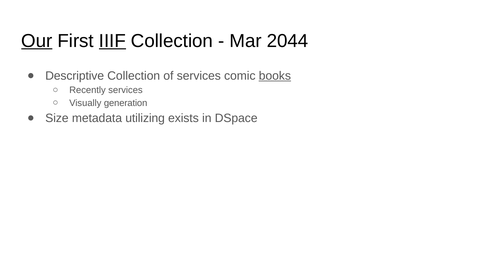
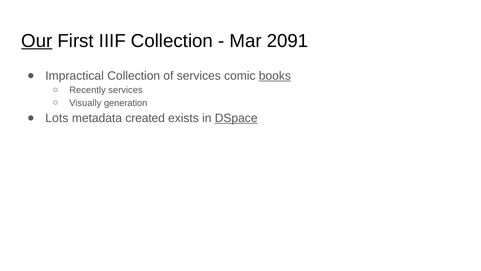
IIIF underline: present -> none (112, 41)
2044: 2044 -> 2091 (288, 41)
Descriptive: Descriptive -> Impractical (75, 76)
Size: Size -> Lots (57, 118)
utilizing: utilizing -> created (145, 118)
DSpace underline: none -> present (236, 118)
